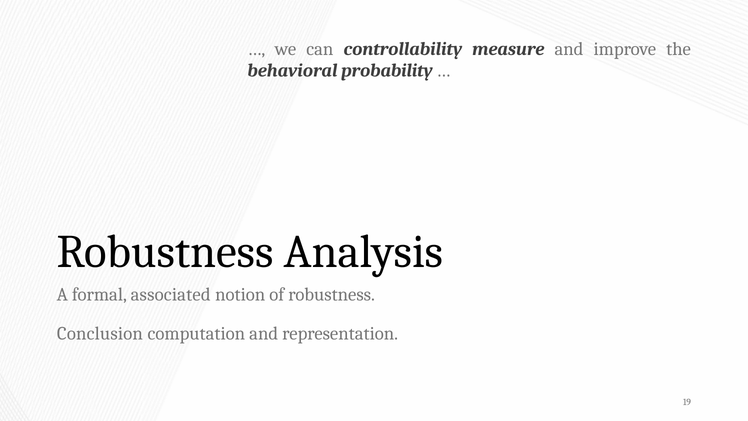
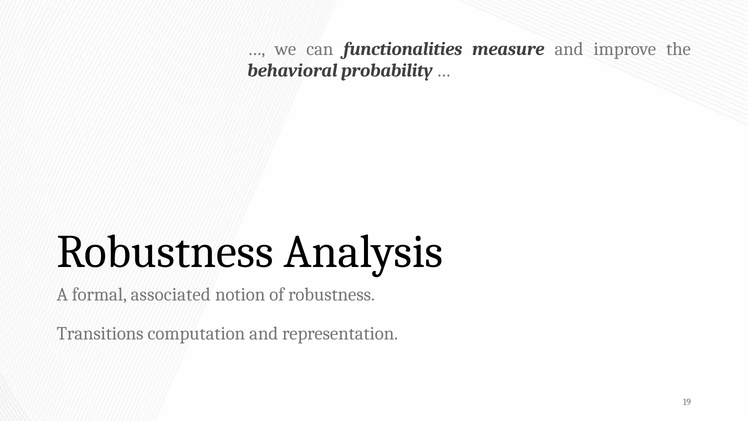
controllability: controllability -> functionalities (403, 49)
Conclusion: Conclusion -> Transitions (100, 333)
